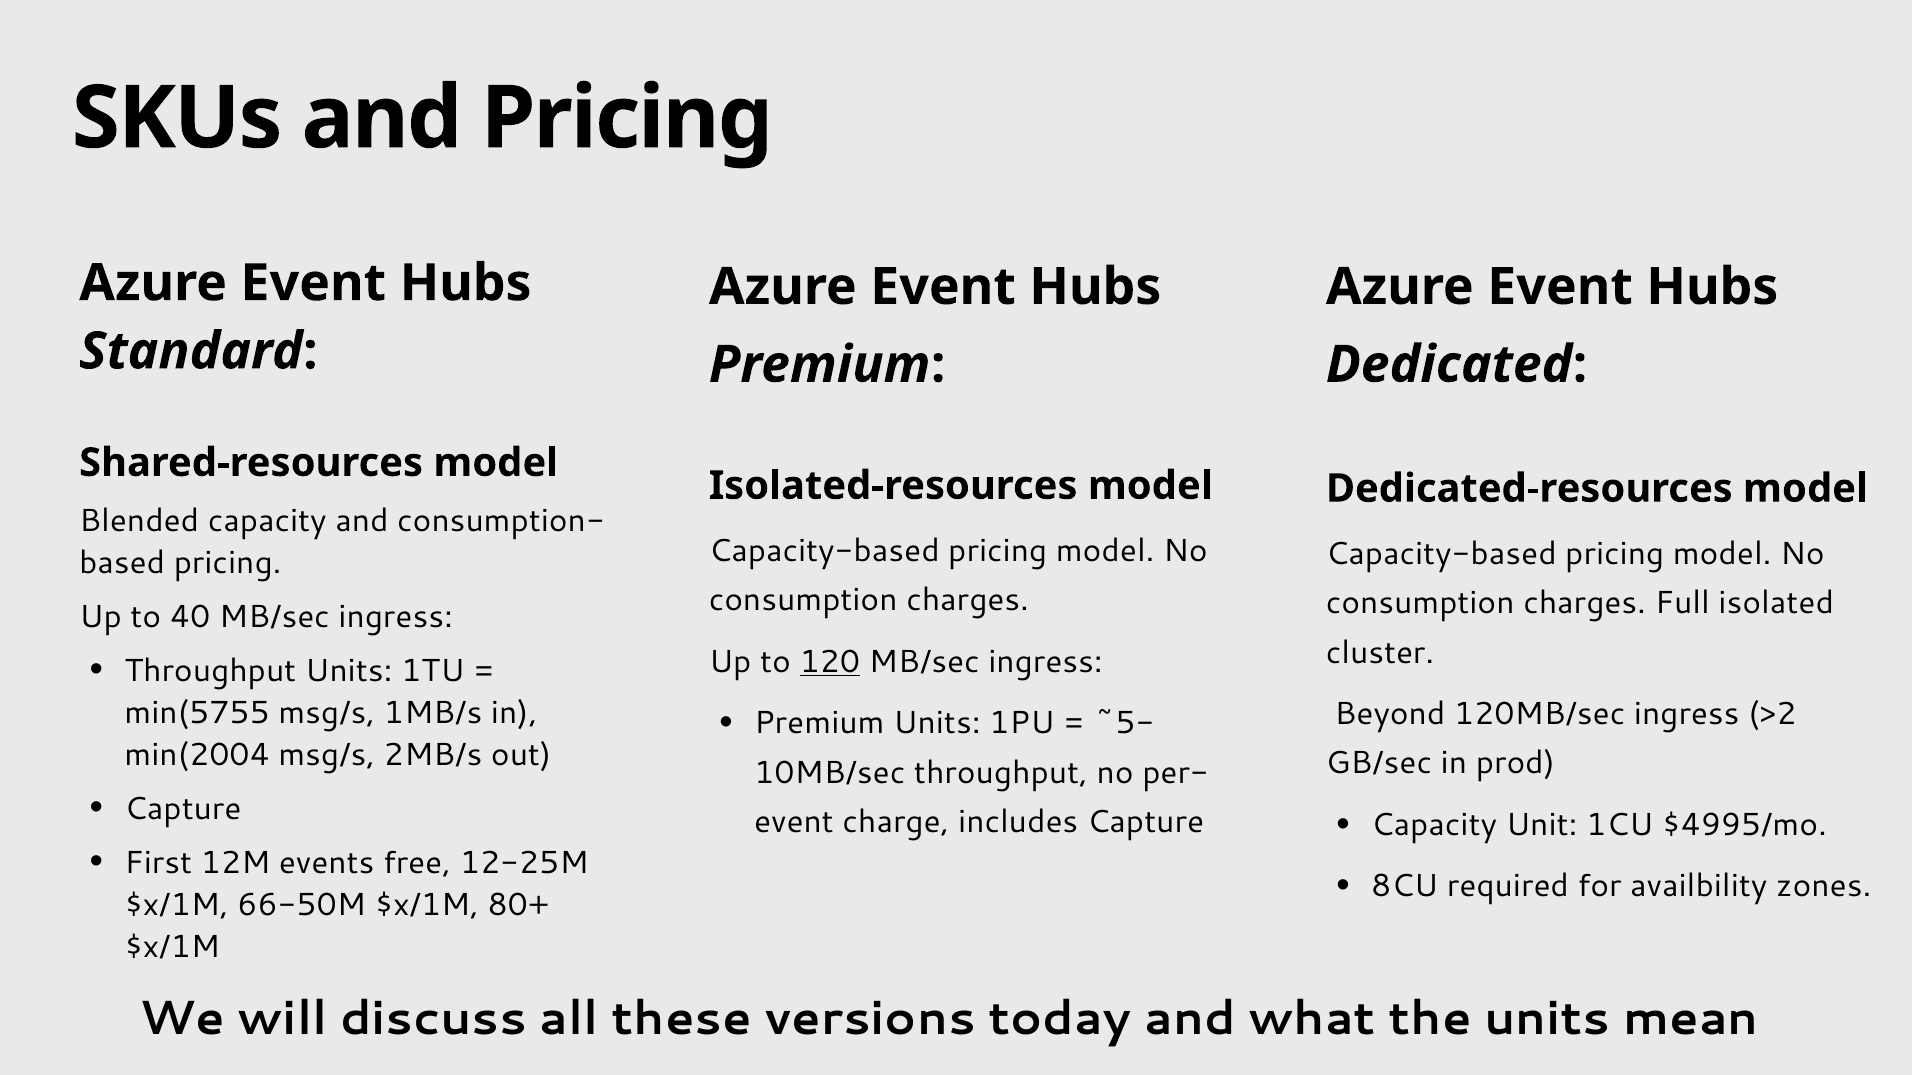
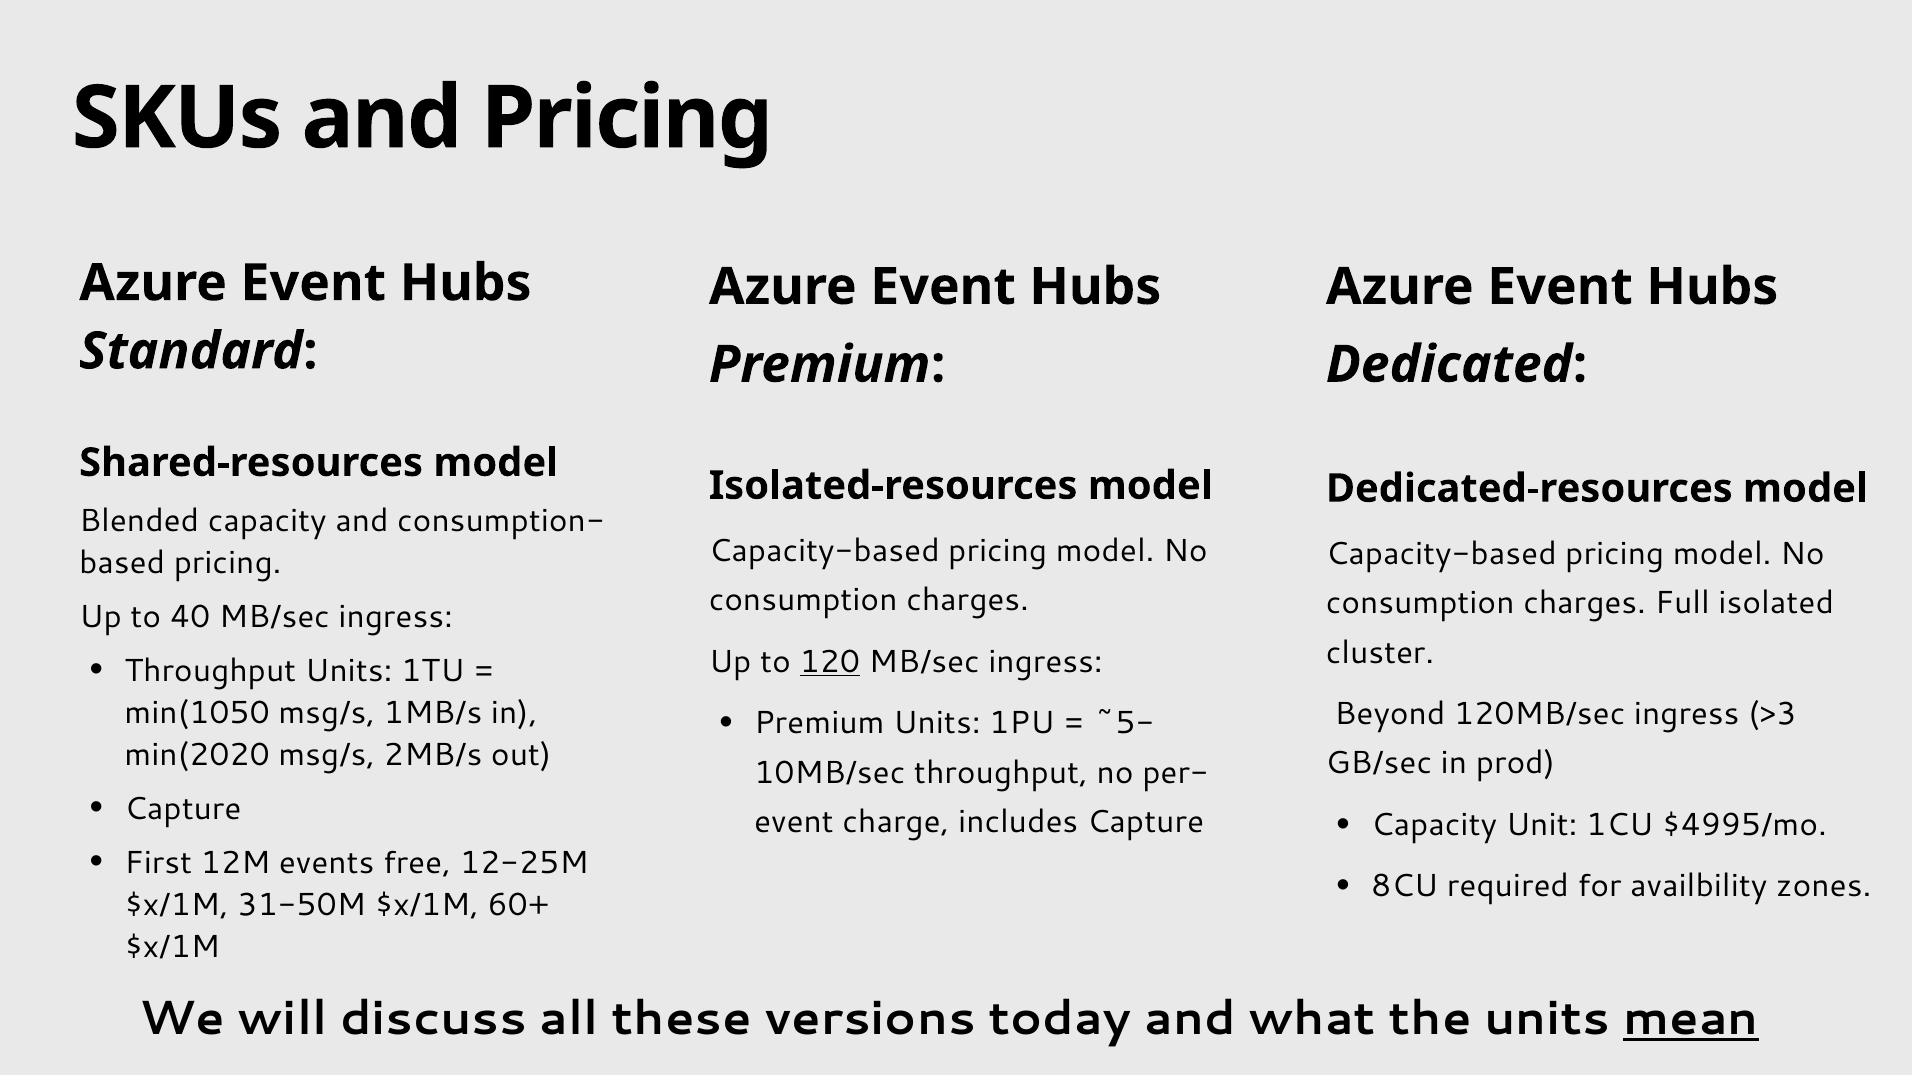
min(5755: min(5755 -> min(1050 (197, 713)
>2: >2 -> >3 (1772, 714)
min(2004: min(2004 -> min(2020 (197, 755)
66-50M: 66-50M -> 31-50M (302, 905)
80+: 80+ -> 60+ (519, 905)
mean underline: none -> present (1691, 1020)
